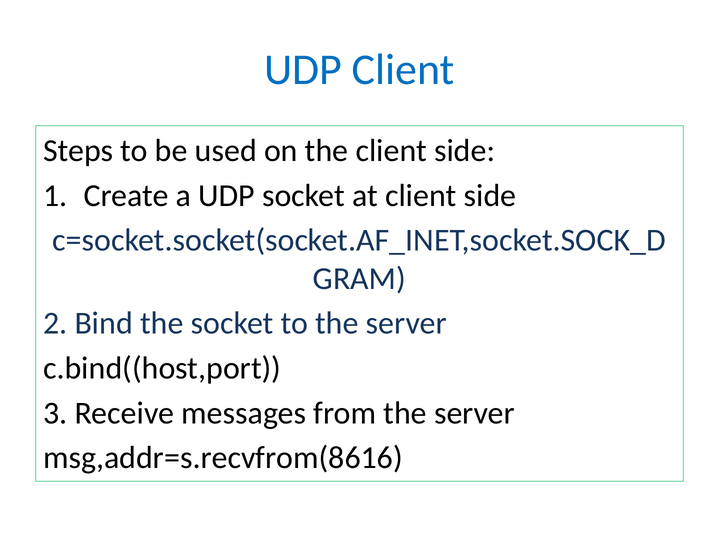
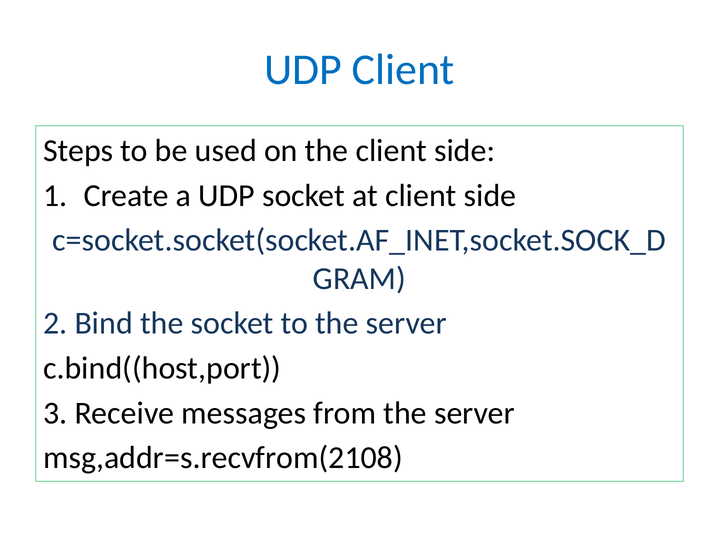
msg,addr=s.recvfrom(8616: msg,addr=s.recvfrom(8616 -> msg,addr=s.recvfrom(2108 (223, 458)
